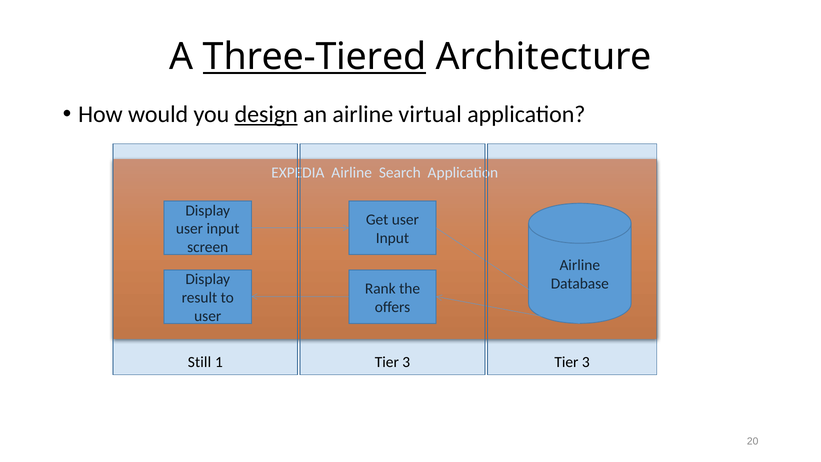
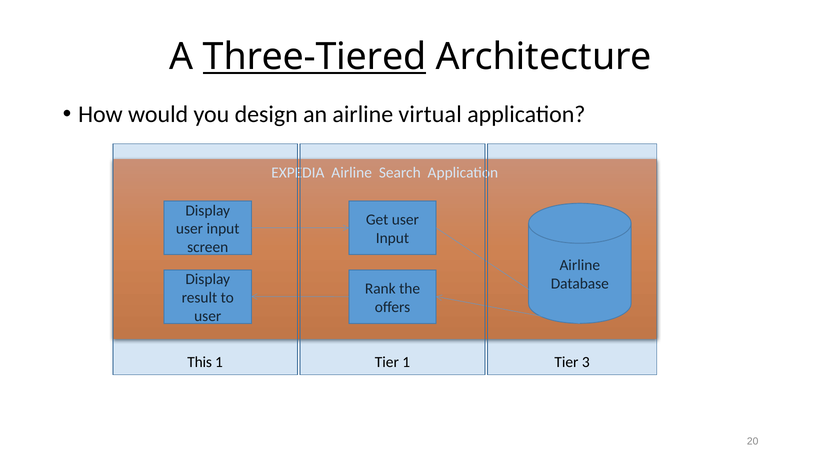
design underline: present -> none (266, 114)
Still: Still -> This (200, 362)
1 Tier 3: 3 -> 1 (406, 362)
